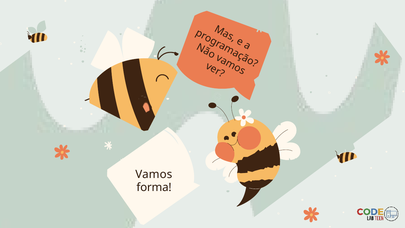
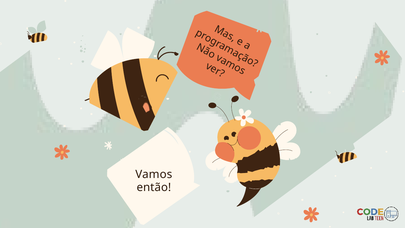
forma: forma -> então (154, 187)
